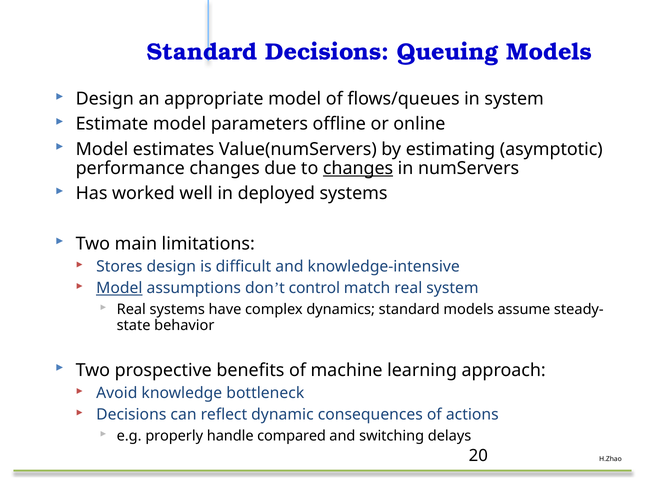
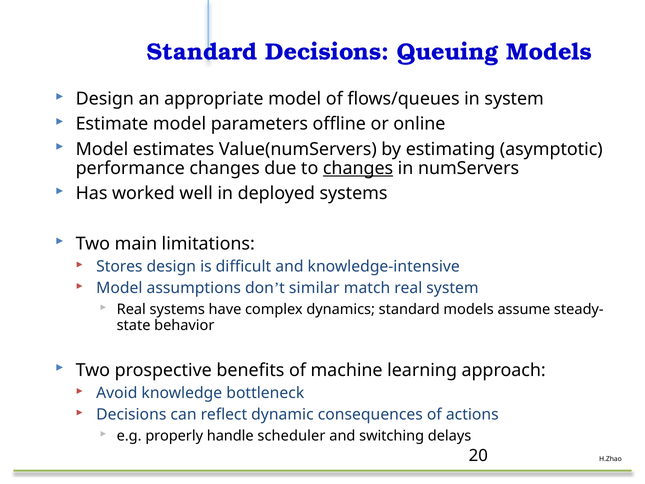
Model underline: present -> none (119, 288)
control: control -> similar (314, 288)
compared: compared -> scheduler (291, 436)
